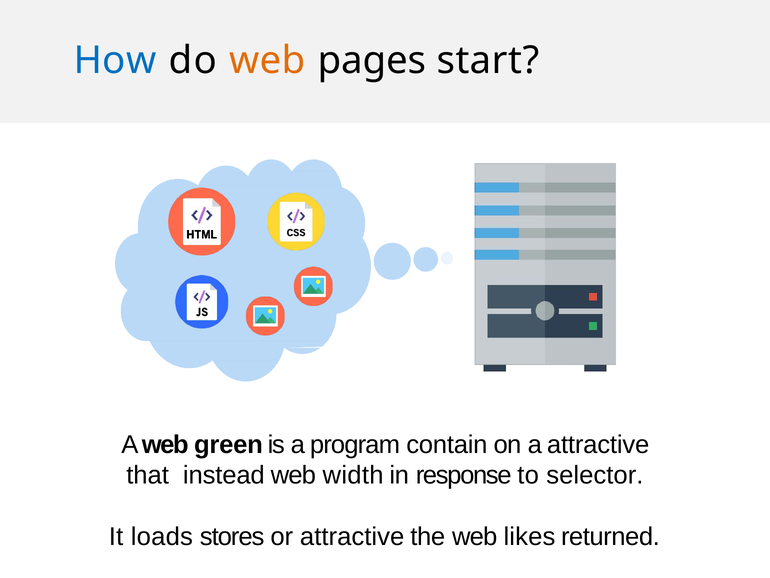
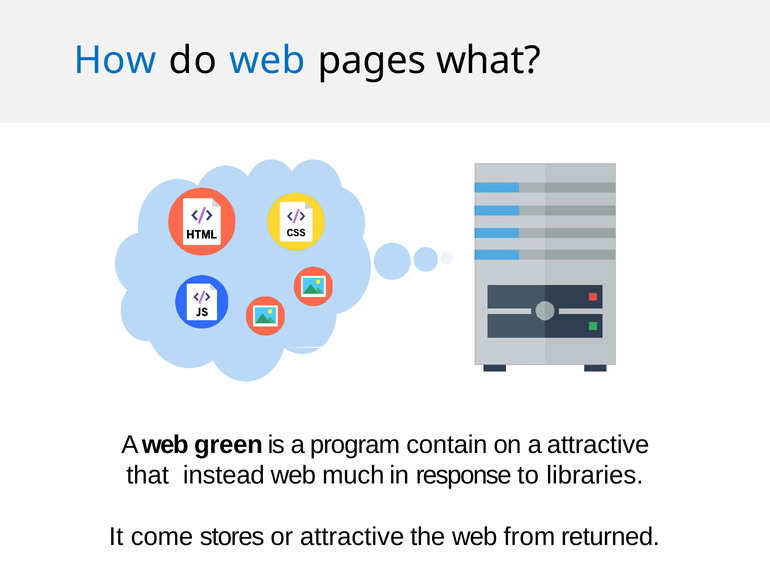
web colour: orange -> blue (267, 61)
start: start -> what (488, 61)
width: width -> much (353, 475)
selector: selector -> libraries (595, 475)
loads: loads -> come (162, 536)
likes: likes -> from (529, 536)
